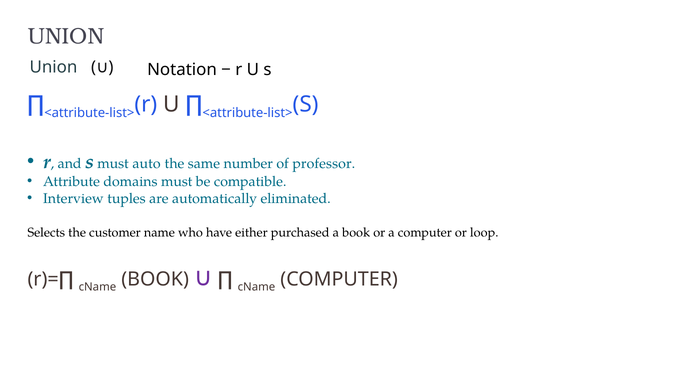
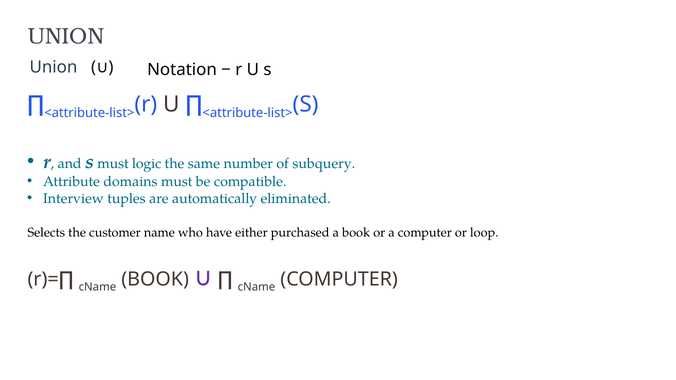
auto: auto -> logic (147, 164)
professor: professor -> subquery (324, 164)
